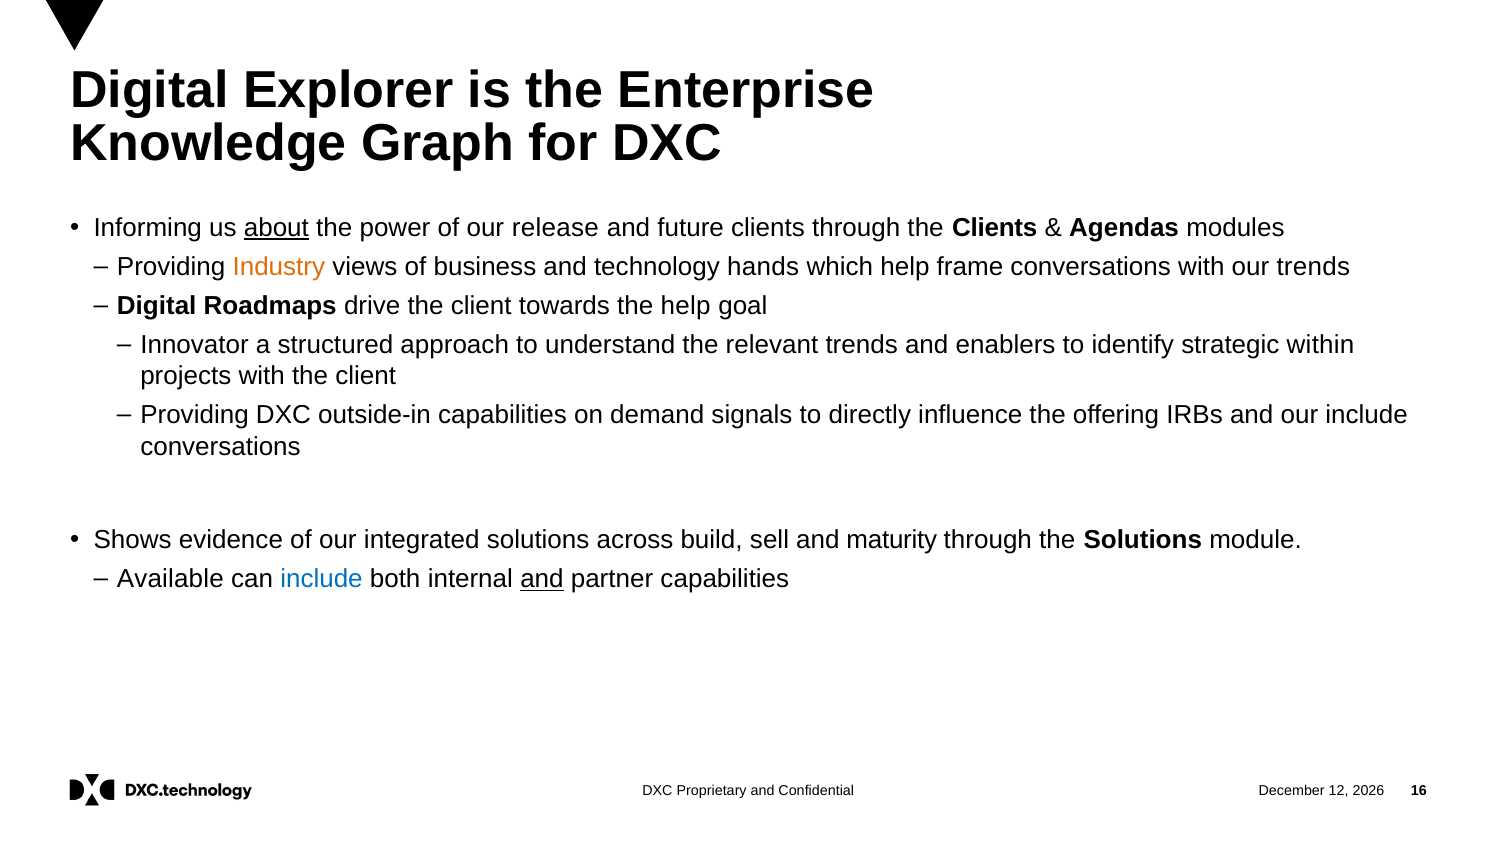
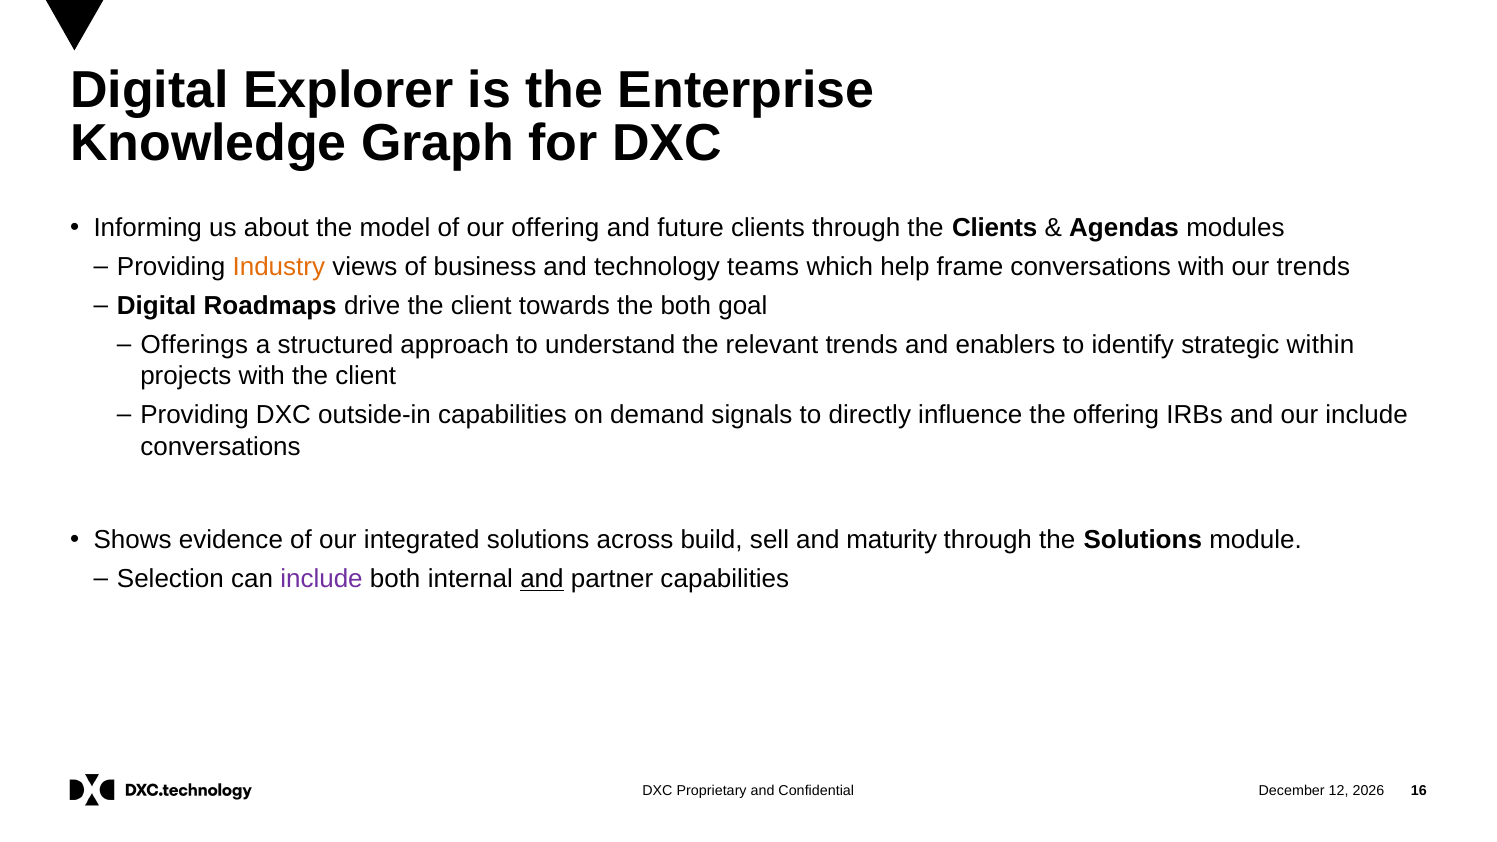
about underline: present -> none (276, 228)
power: power -> model (395, 228)
our release: release -> offering (555, 228)
hands: hands -> teams (763, 267)
the help: help -> both (686, 306)
Innovator: Innovator -> Offerings (194, 345)
Available: Available -> Selection (170, 579)
include colour: blue -> purple (322, 579)
